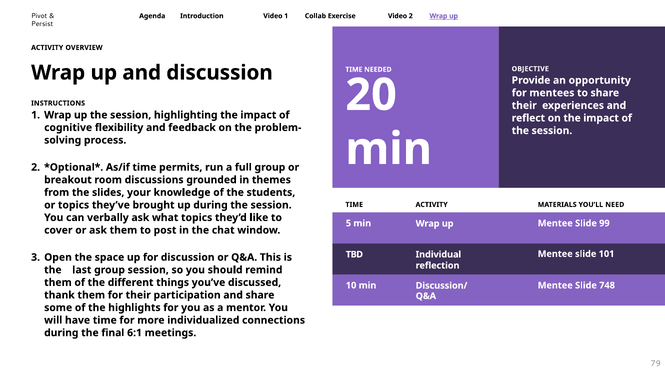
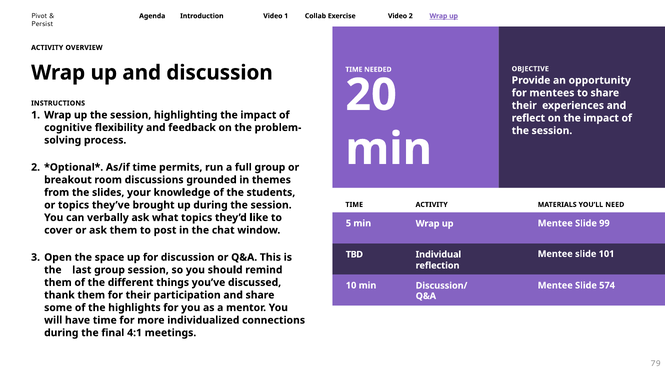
748: 748 -> 574 (607, 285)
6:1: 6:1 -> 4:1 (135, 333)
